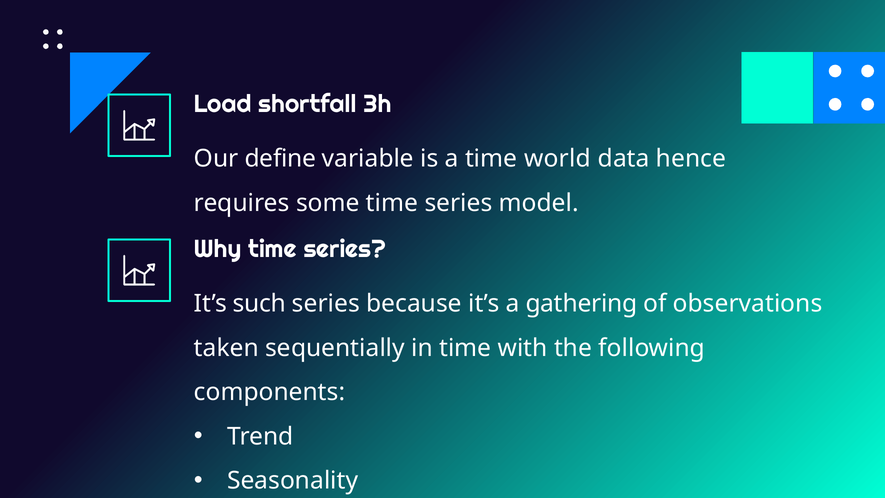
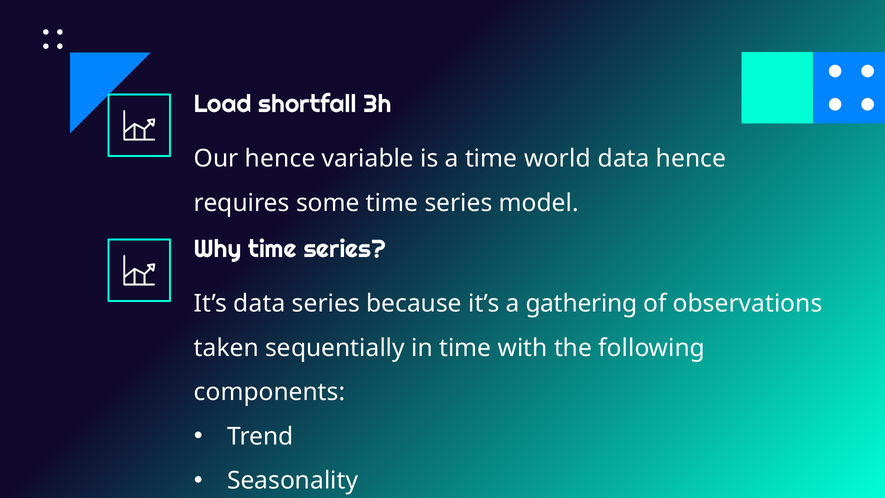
Our define: define -> hence (280, 159)
It’s such: such -> data (259, 304)
